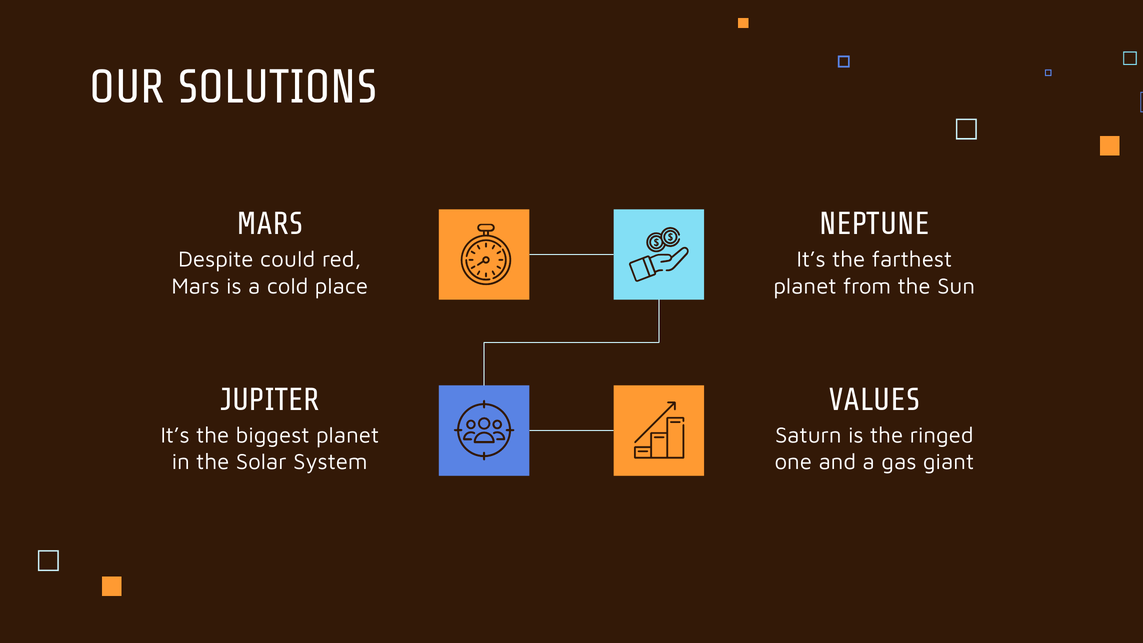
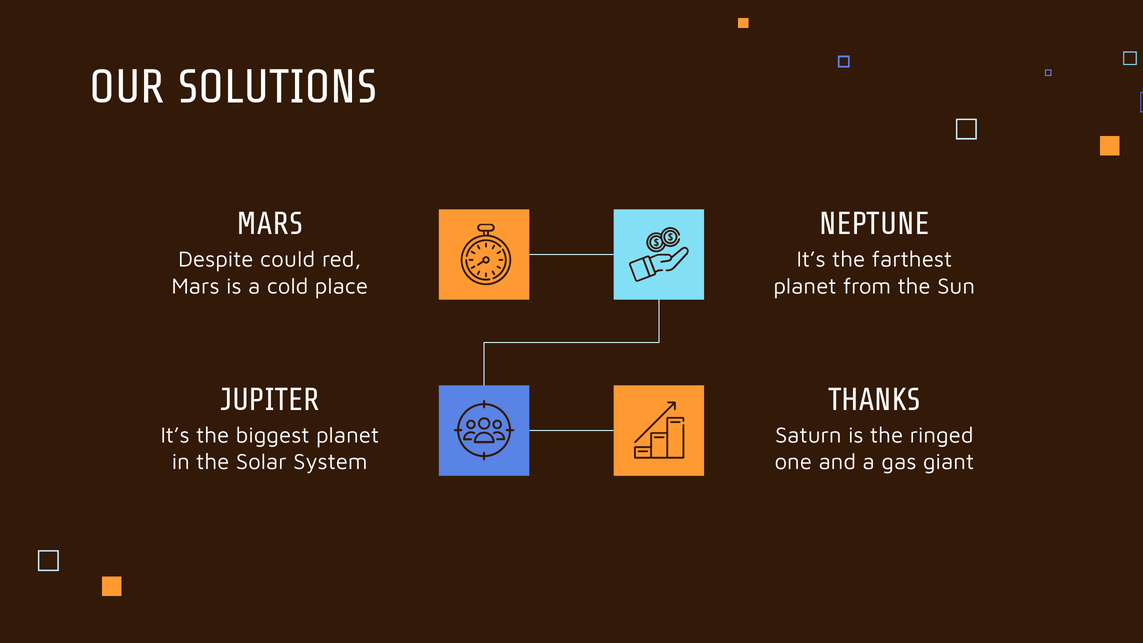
VALUES: VALUES -> THANKS (875, 400)
